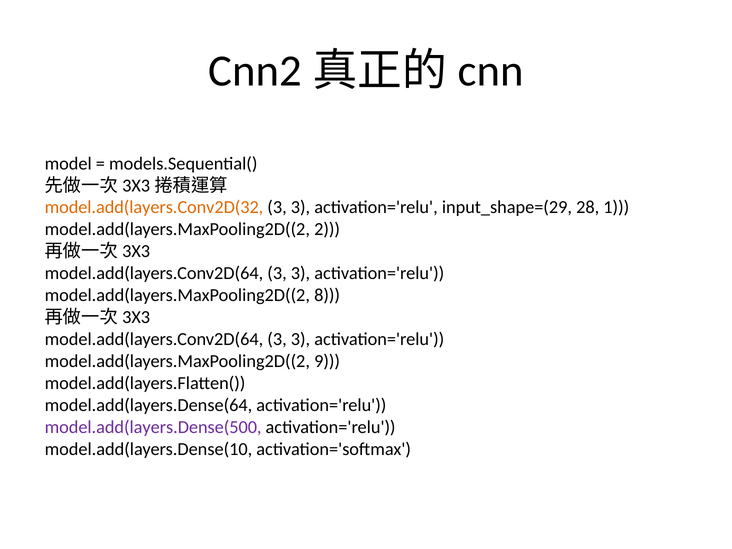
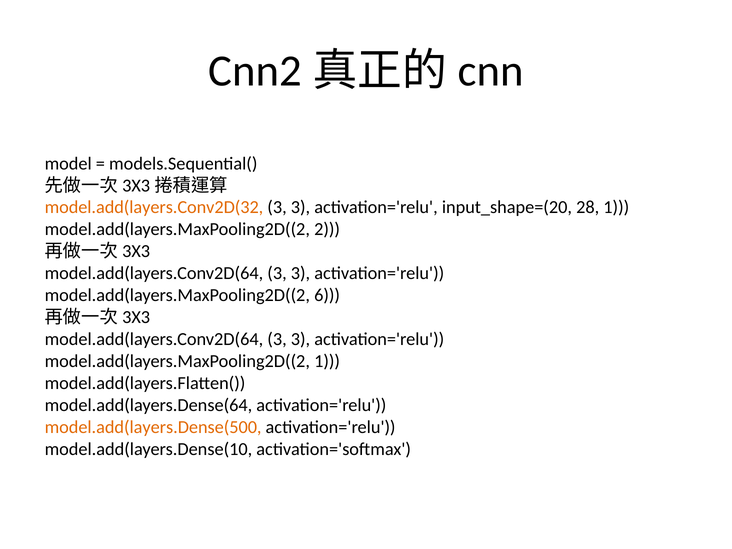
input_shape=(29: input_shape=(29 -> input_shape=(20 (507, 207)
8: 8 -> 6 (327, 295)
model.add(layers.MaxPooling2D((2 9: 9 -> 1 (327, 361)
model.add(layers.Dense(500 colour: purple -> orange (153, 427)
